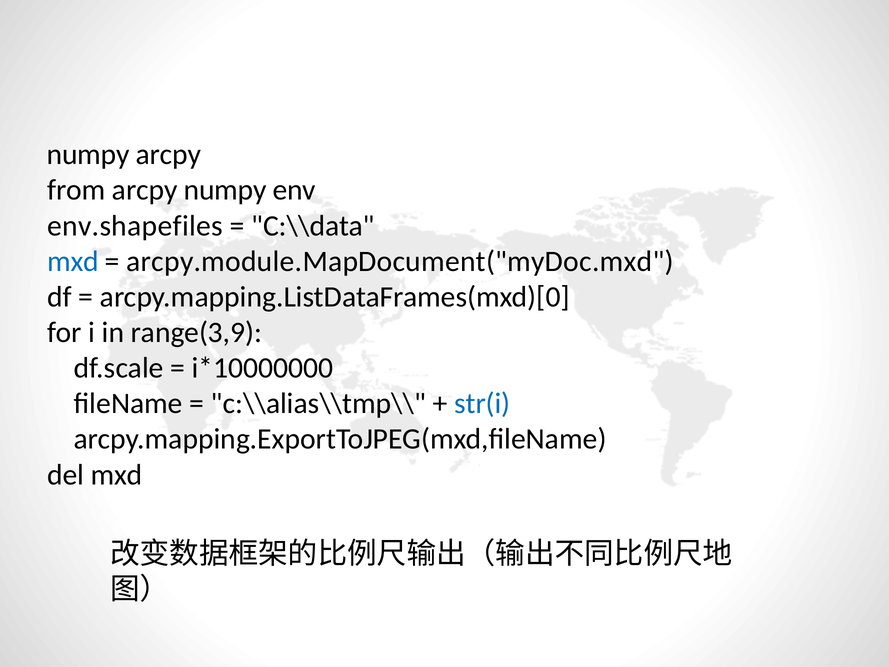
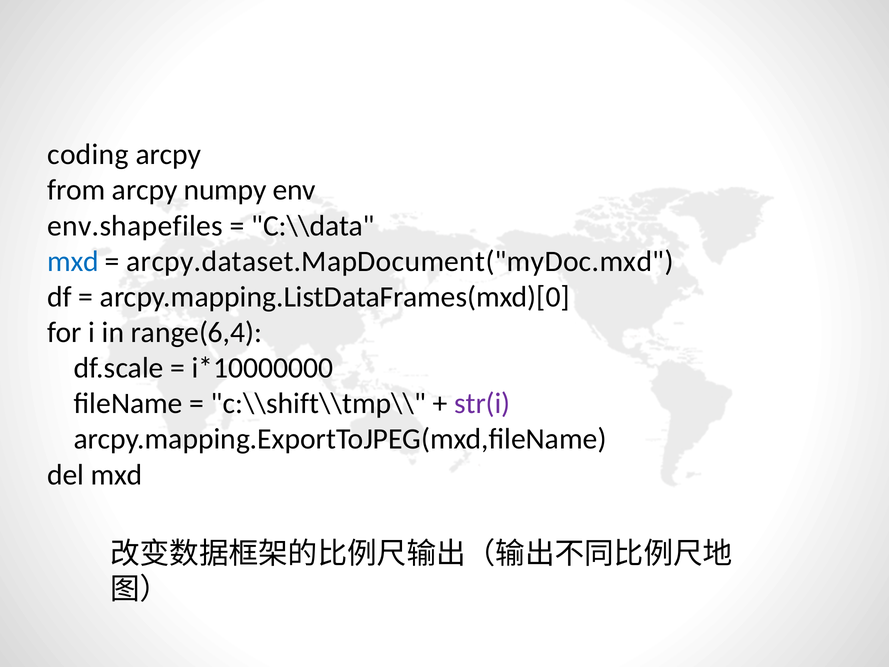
numpy: numpy -> coding (88, 155)
arcpy.module.MapDocument("myDoc.mxd: arcpy.module.MapDocument("myDoc.mxd -> arcpy.dataset.MapDocument("myDoc.mxd (400, 261)
range(3,9: range(3,9 -> range(6,4 (196, 332)
c:\\alias\\tmp\\: c:\\alias\\tmp\\ -> c:\\shift\\tmp\\ (319, 403)
str(i colour: blue -> purple (482, 403)
